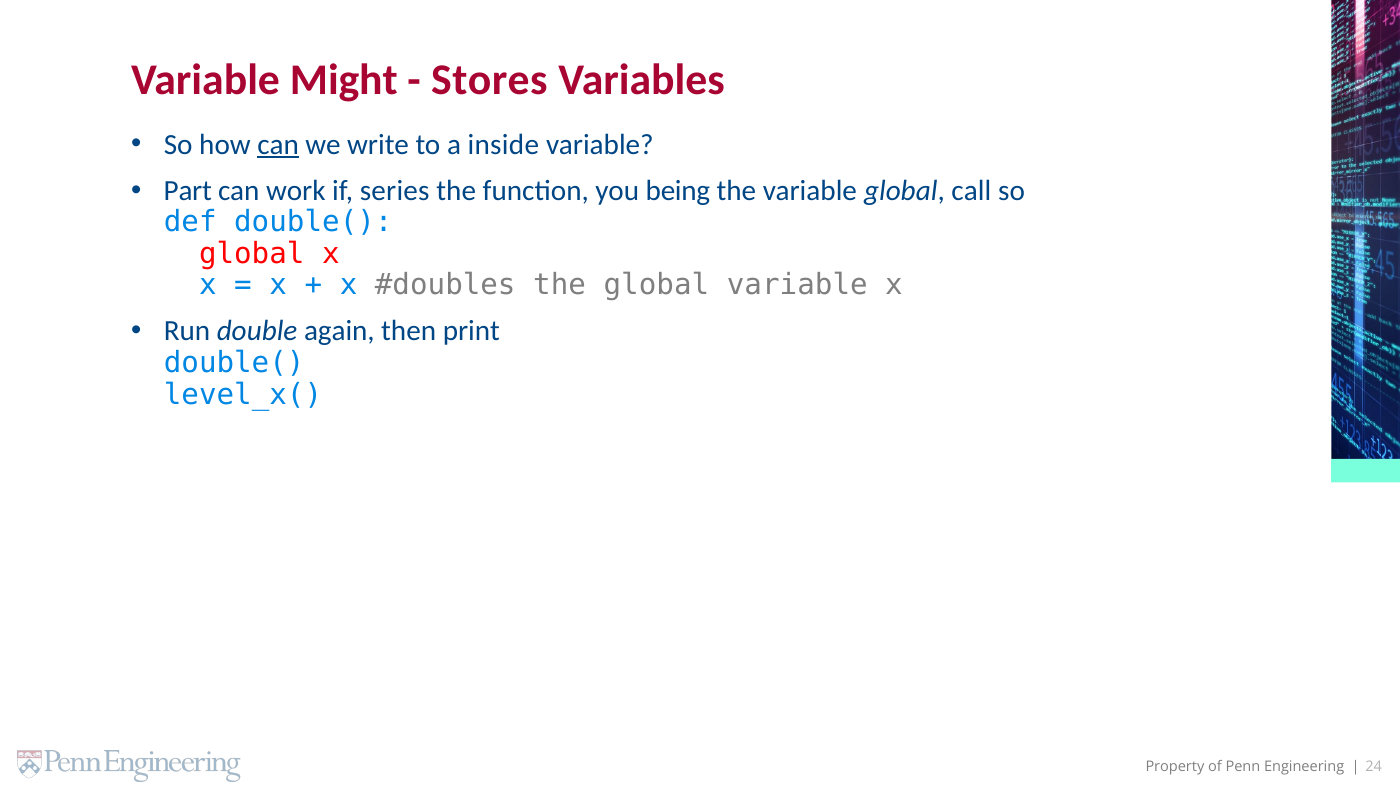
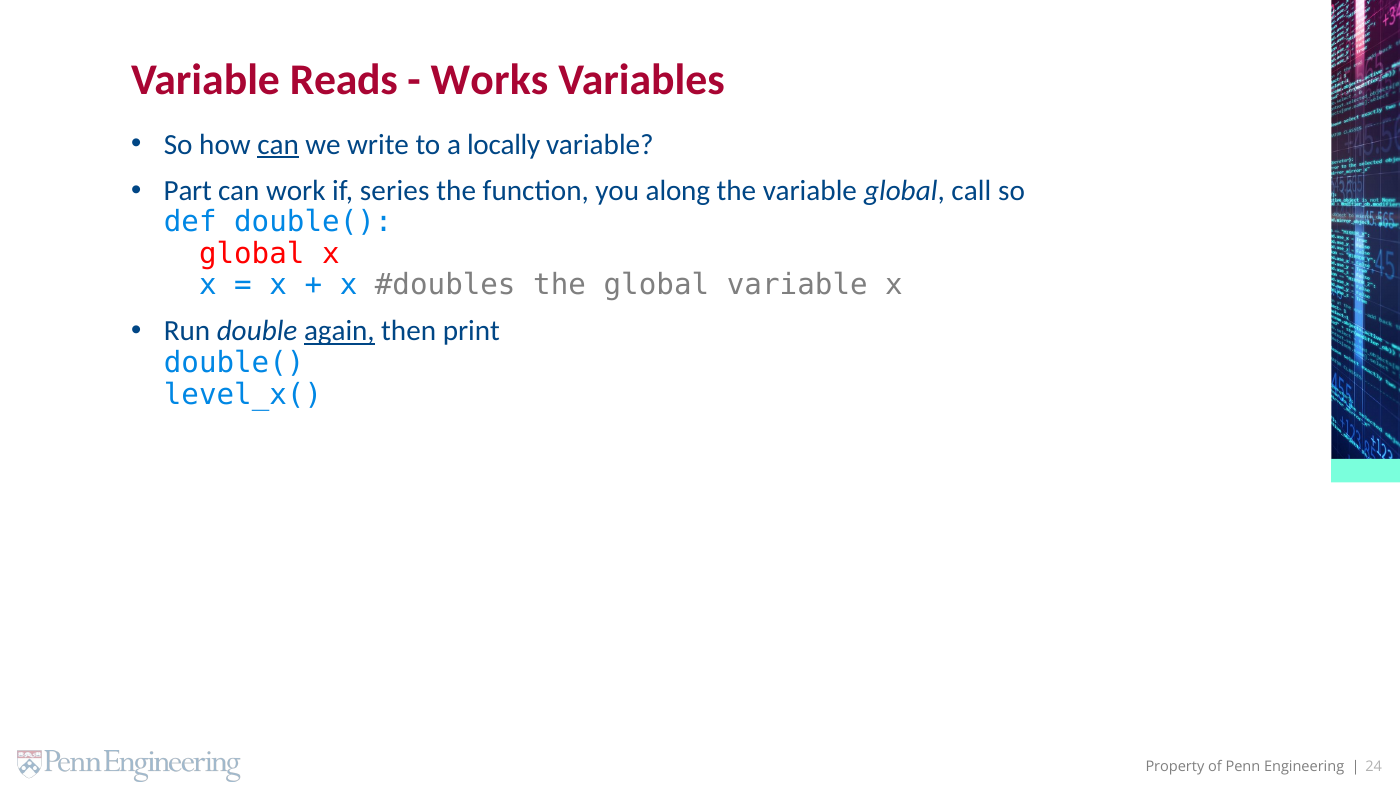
Might: Might -> Reads (344, 80)
Stores: Stores -> Works (490, 80)
inside: inside -> locally (504, 144)
being: being -> along (678, 191)
again underline: none -> present (339, 331)
